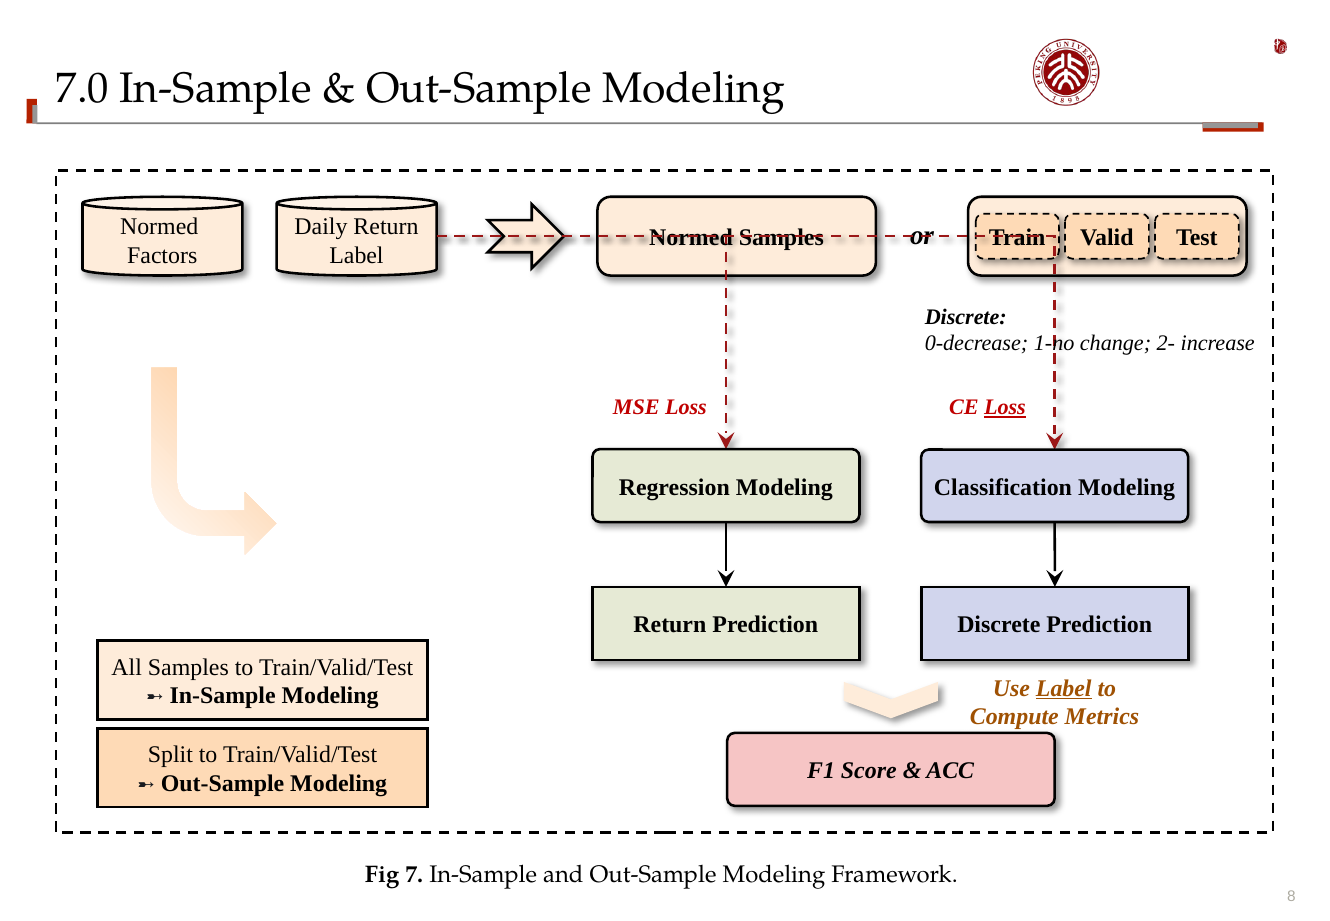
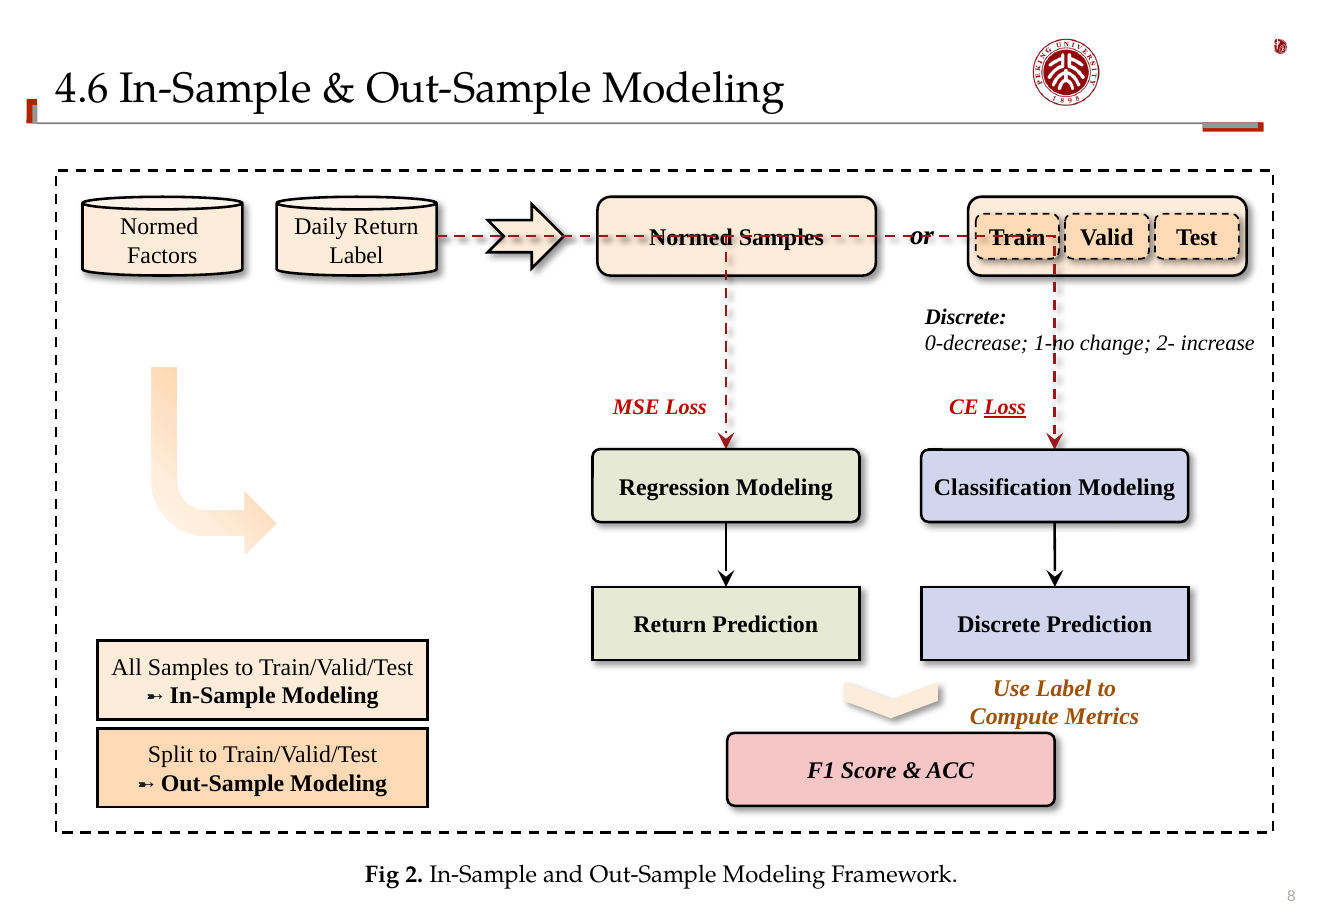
7.0: 7.0 -> 4.6 (82, 89)
Label underline: present -> none (1064, 688)
7: 7 -> 2 (414, 875)
